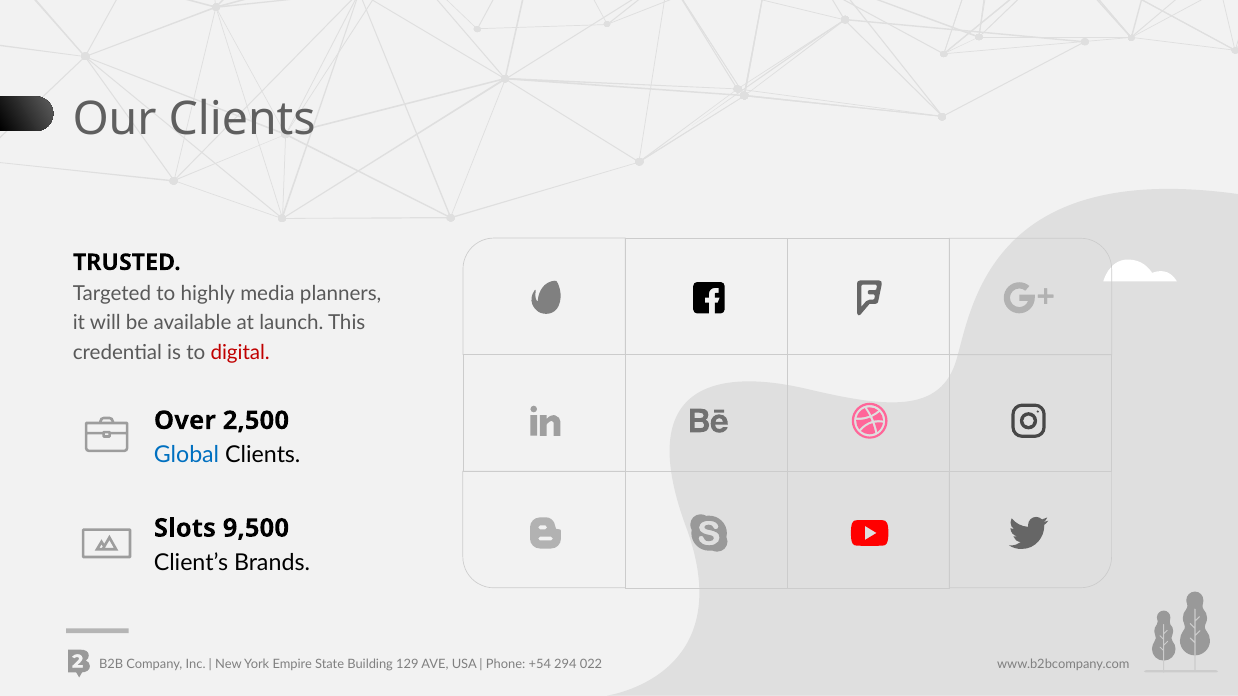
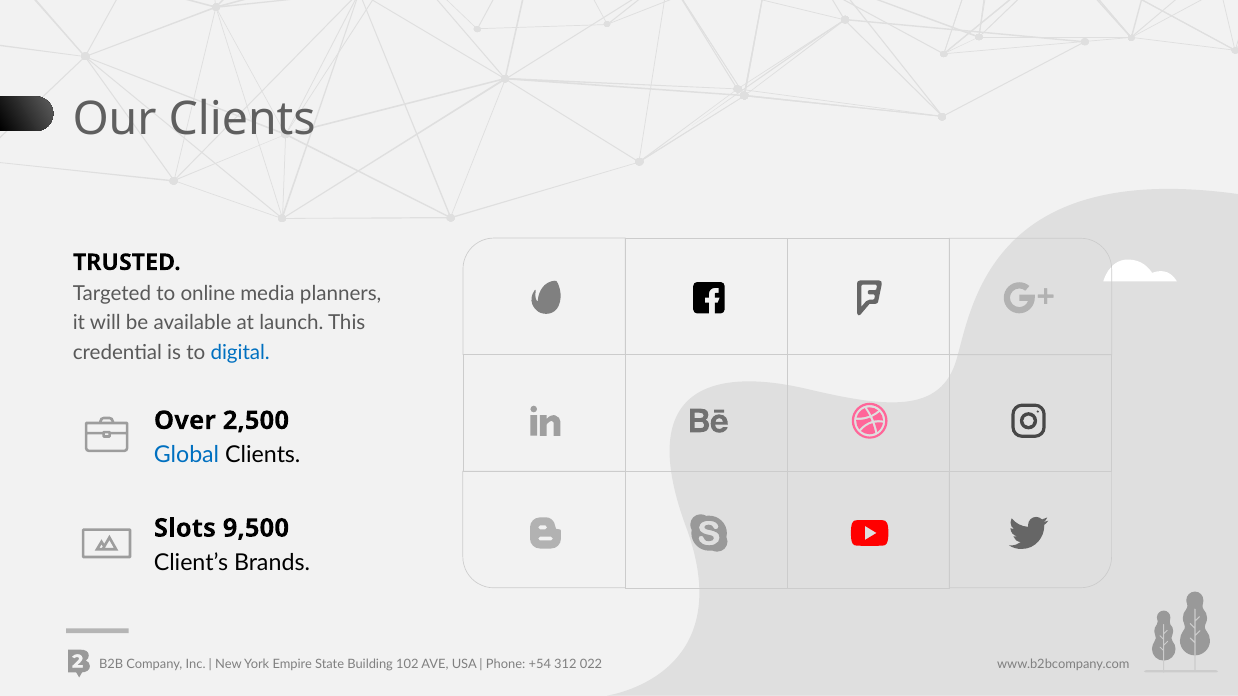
highly: highly -> online (208, 294)
digital colour: red -> blue (240, 353)
129: 129 -> 102 (407, 665)
294: 294 -> 312 (565, 665)
